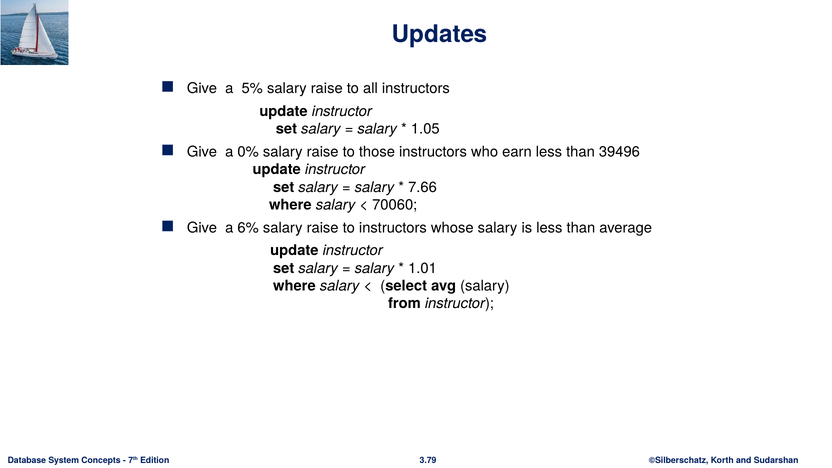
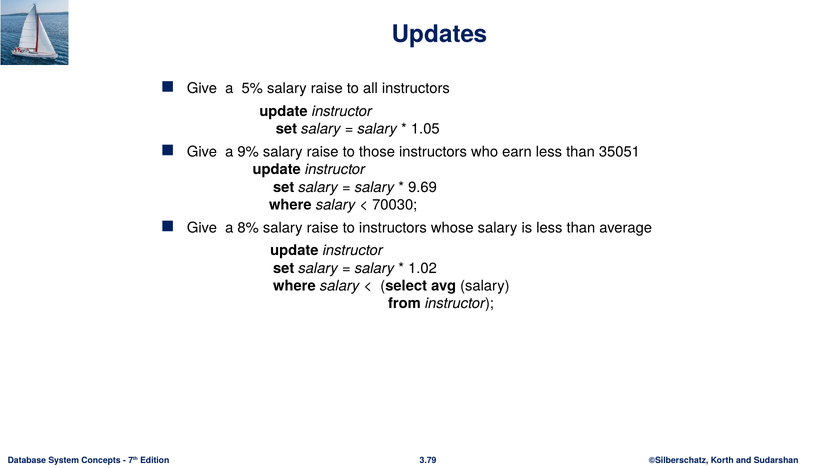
0%: 0% -> 9% (248, 152)
39496: 39496 -> 35051 (619, 152)
7.66: 7.66 -> 9.69 (423, 187)
70060: 70060 -> 70030 (395, 205)
6%: 6% -> 8% (248, 228)
1.01: 1.01 -> 1.02 (423, 268)
